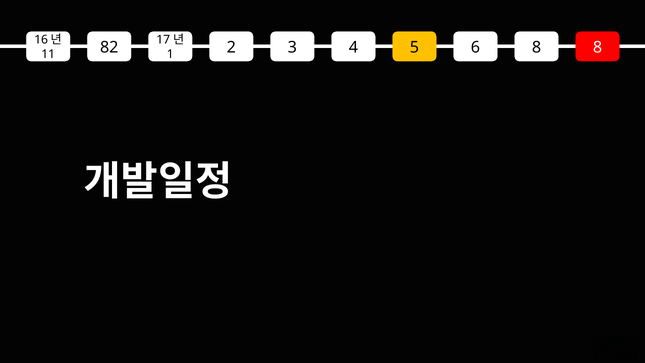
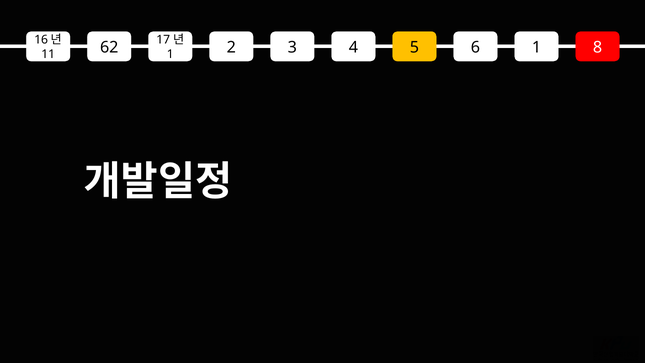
82: 82 -> 62 (109, 47)
6 8: 8 -> 1 (537, 47)
